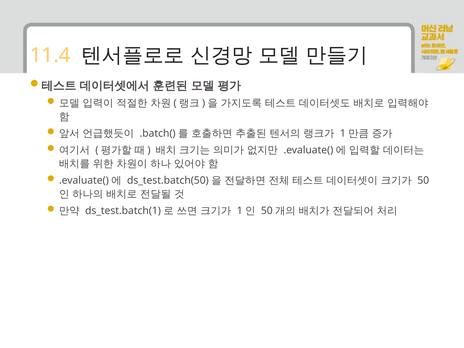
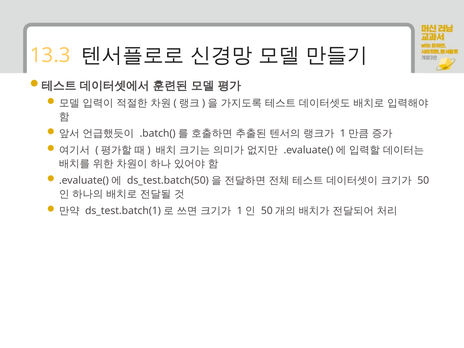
11.4: 11.4 -> 13.3 (50, 55)
